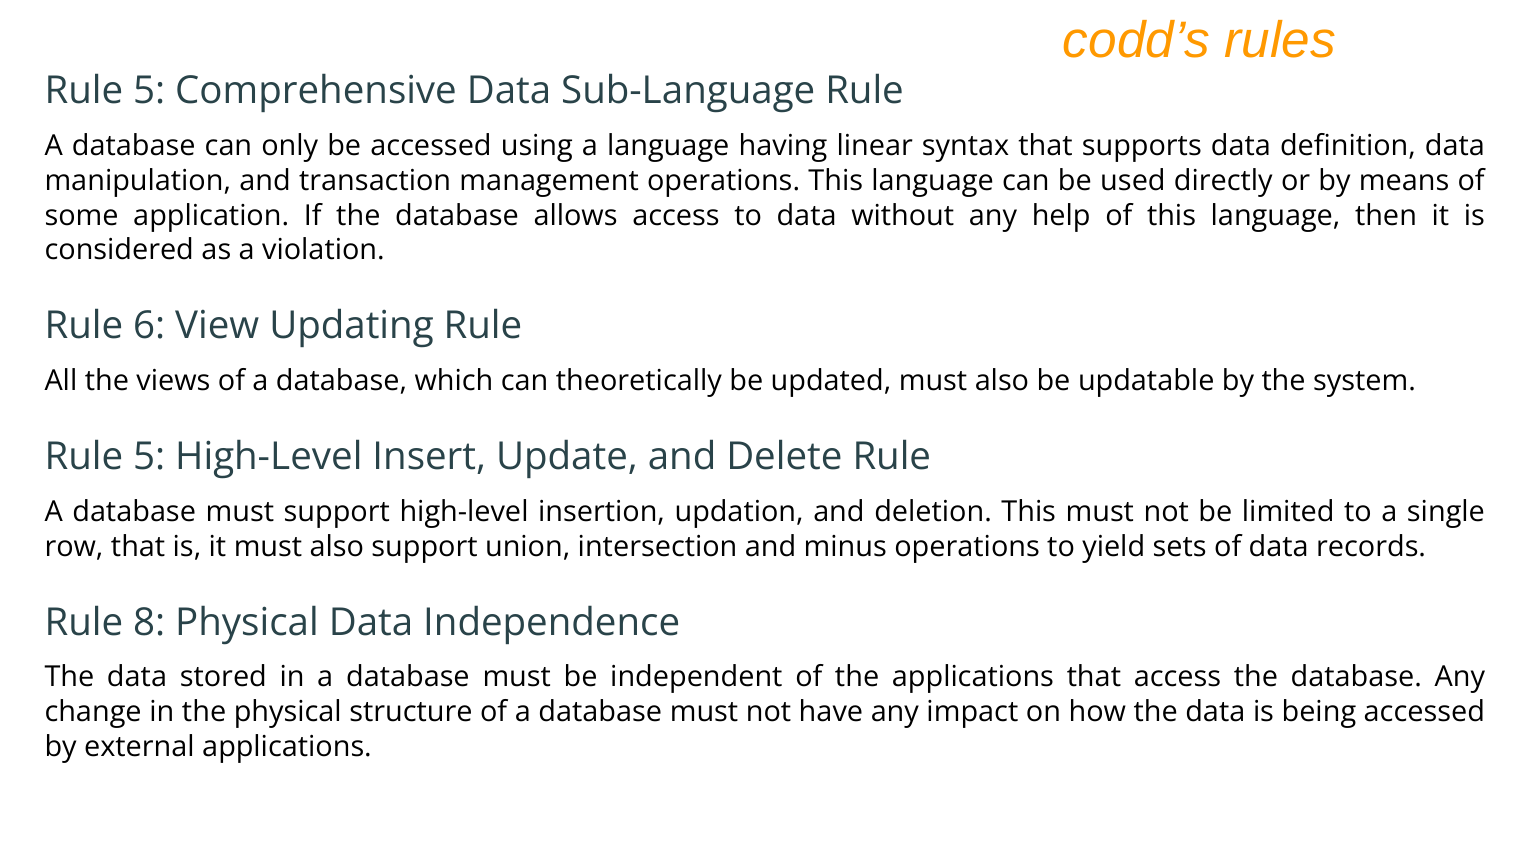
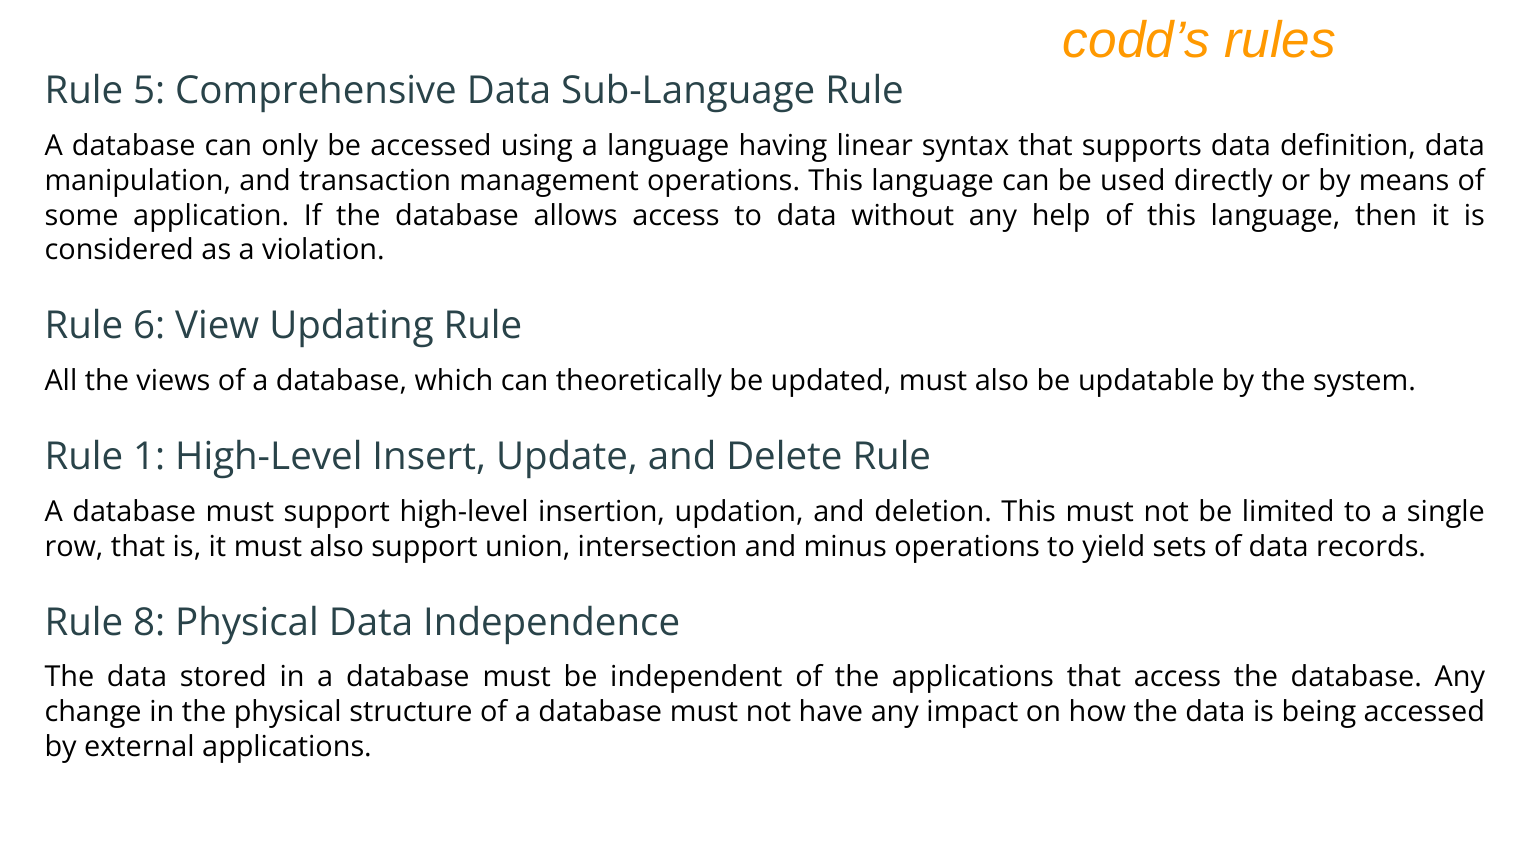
5: 5 -> 1 (149, 457)
